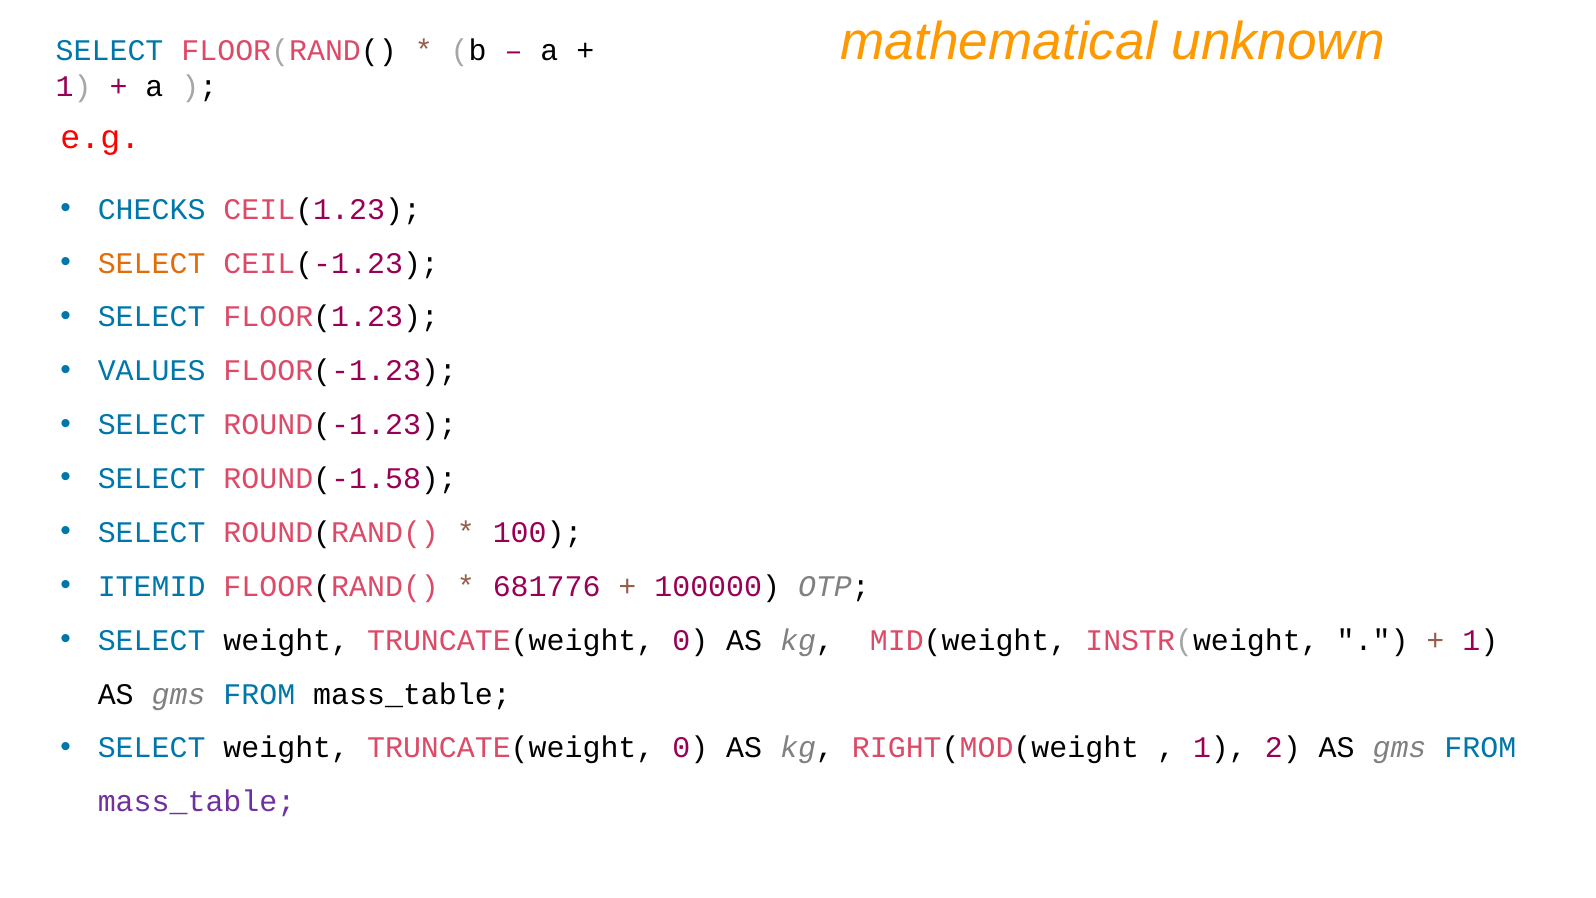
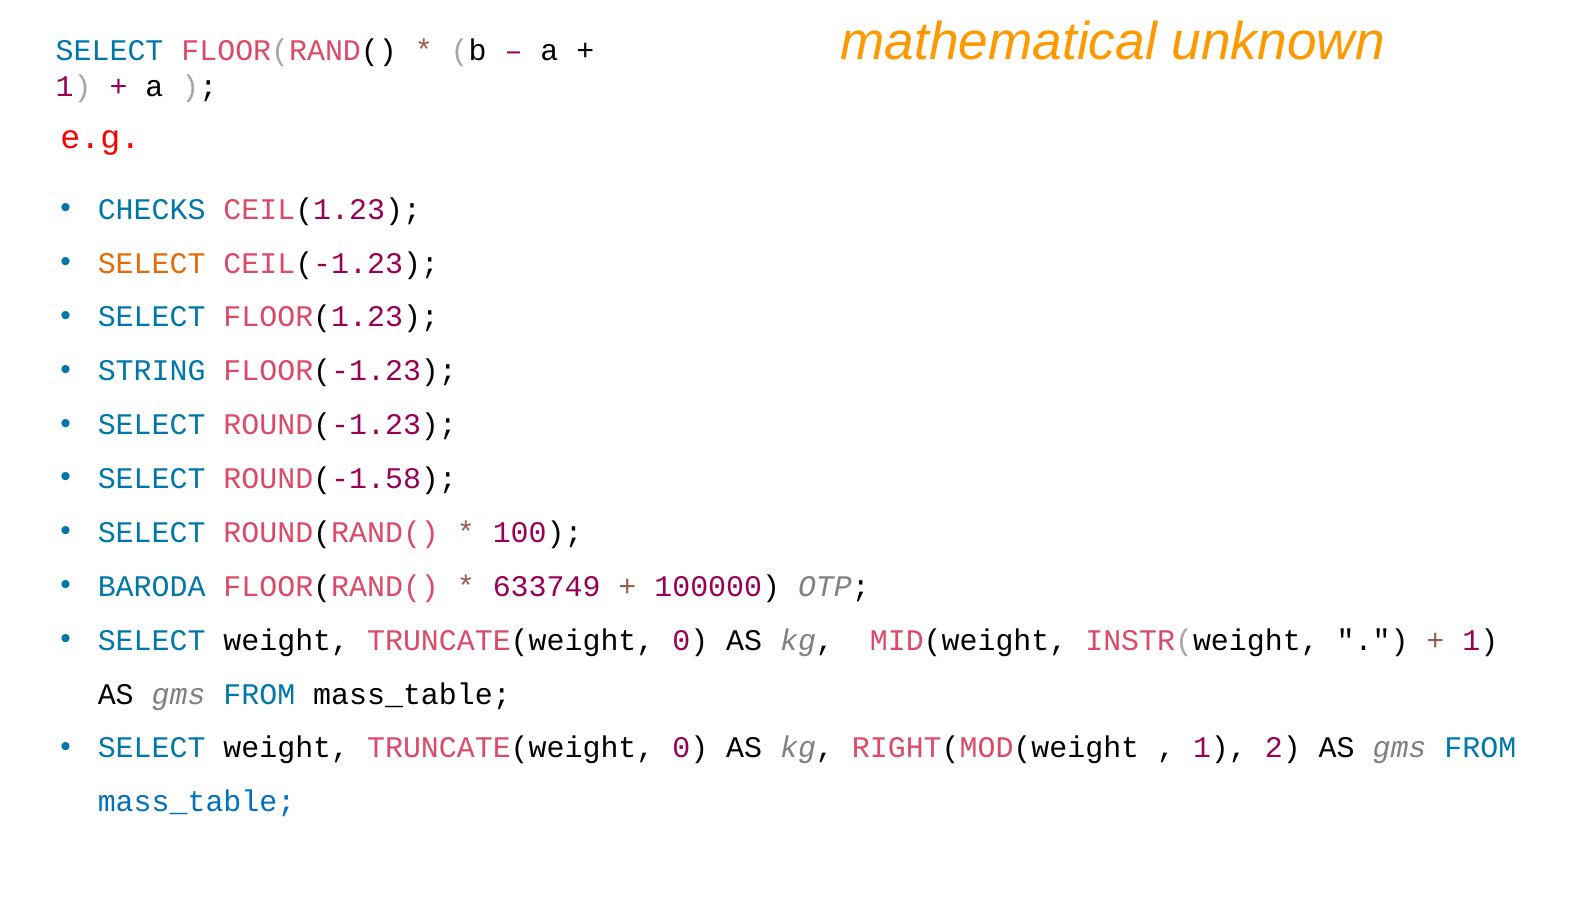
VALUES: VALUES -> STRING (152, 371)
ITEMID: ITEMID -> BARODA (152, 586)
681776: 681776 -> 633749 (547, 586)
mass_table colour: purple -> blue (197, 802)
